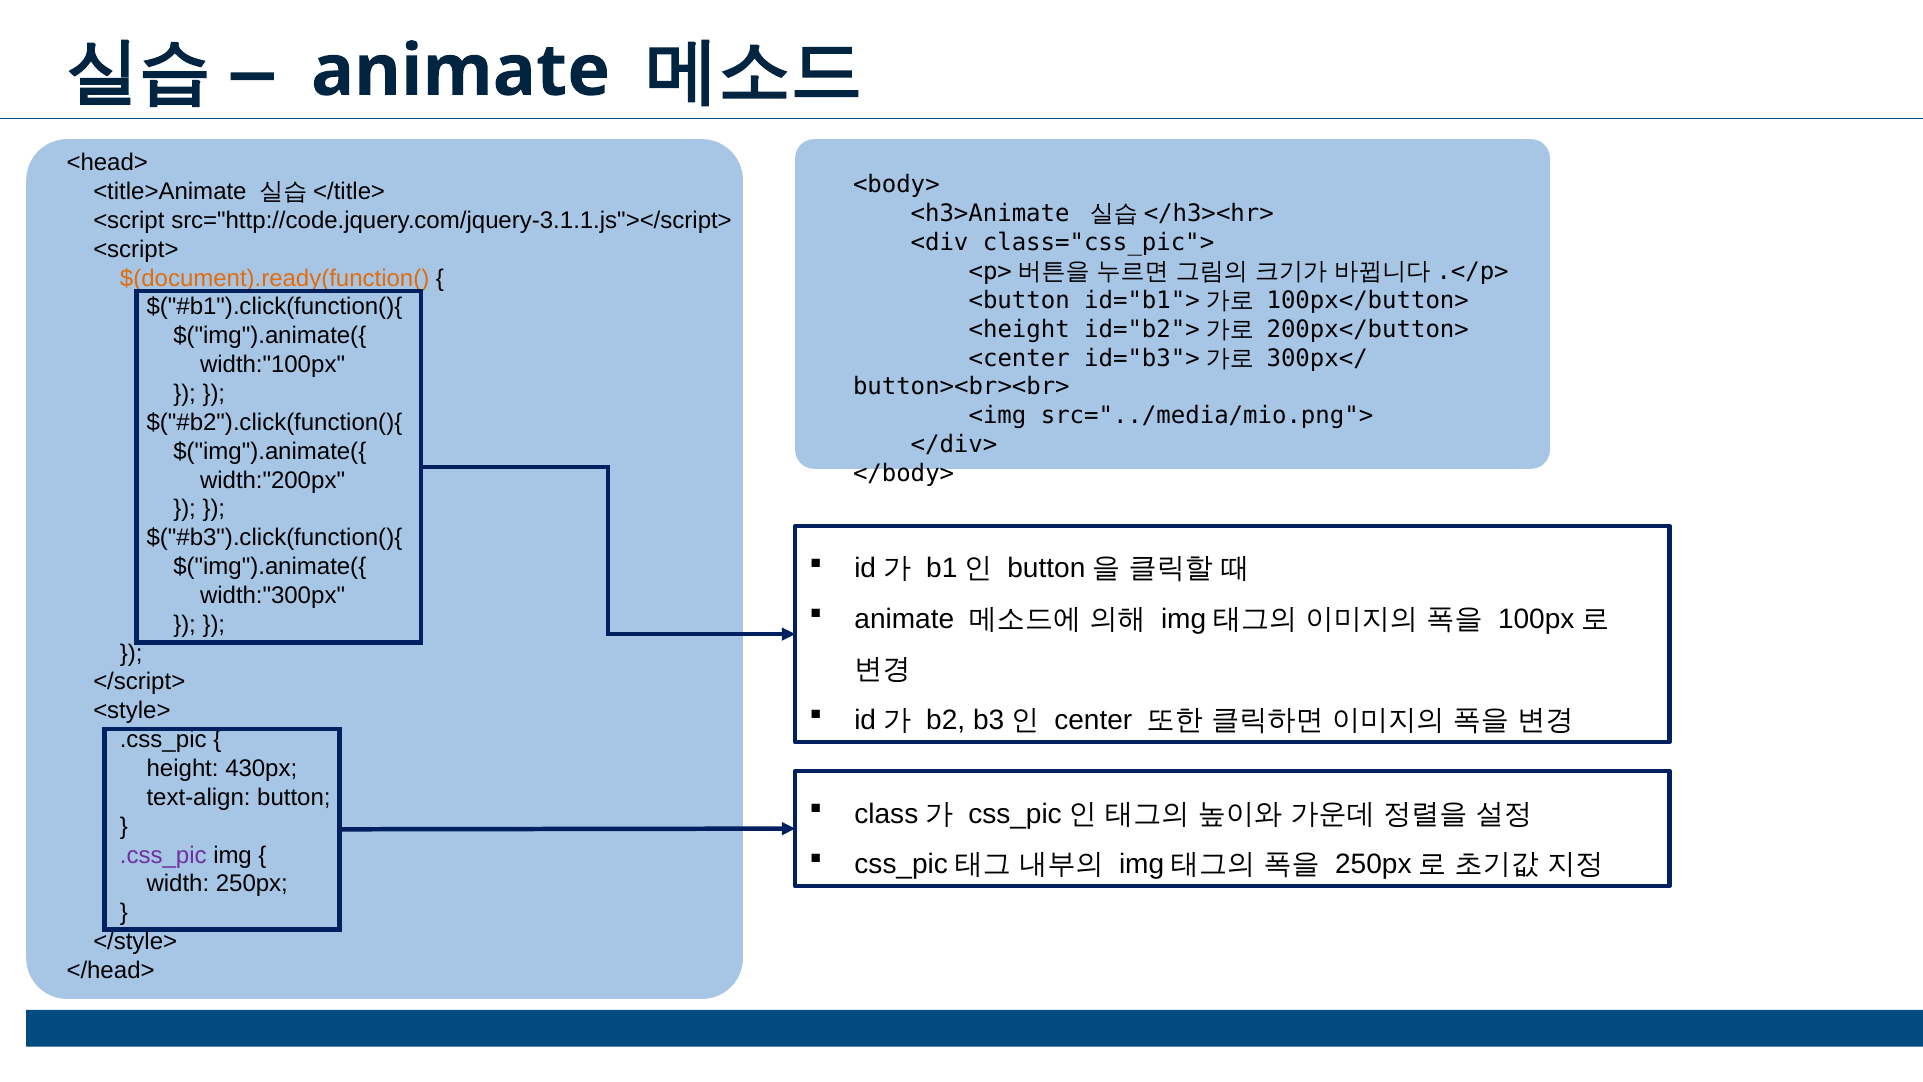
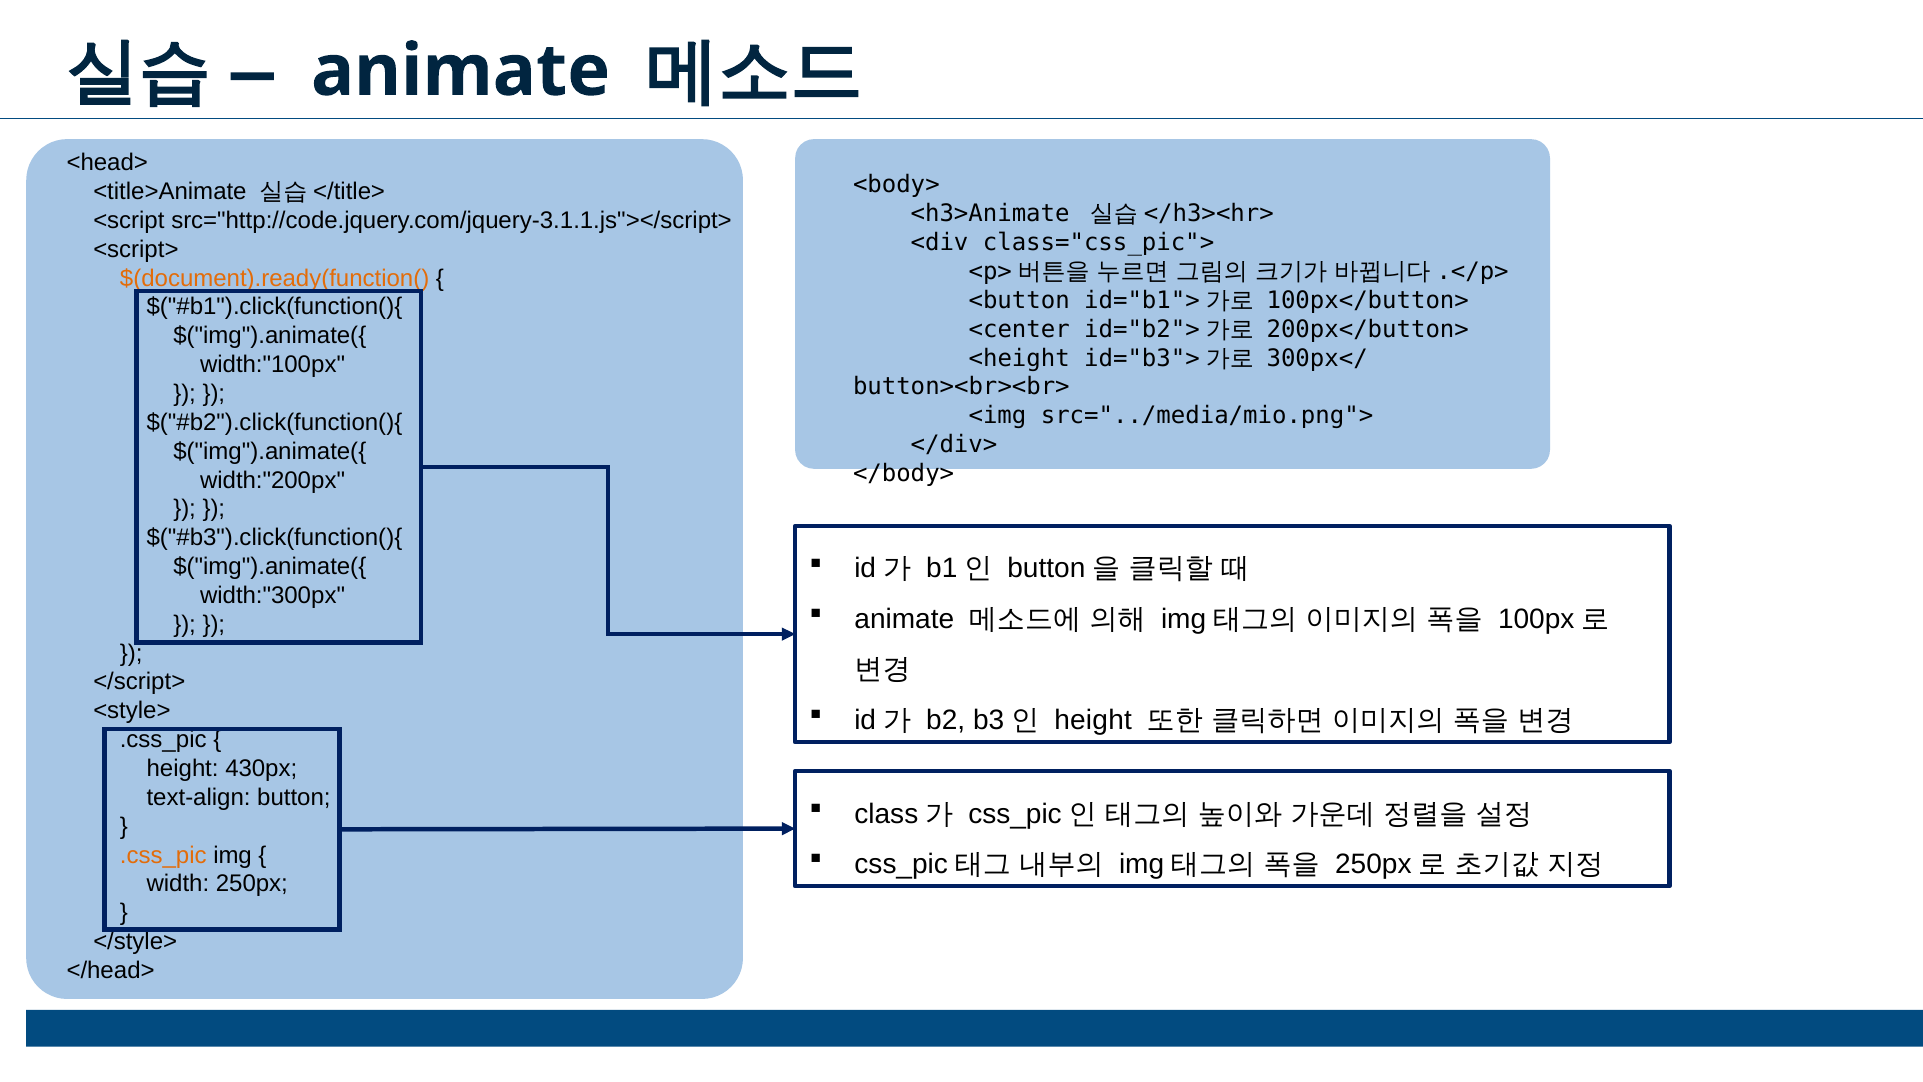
<height: <height -> <center (1019, 329)
<center: <center -> <height (1019, 358)
center: center -> height (1093, 720)
.css_pic colour: purple -> orange (163, 855)
